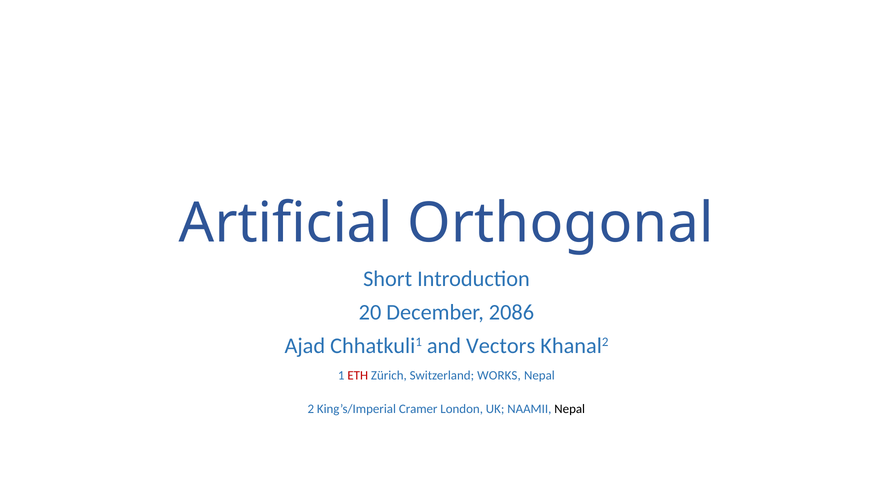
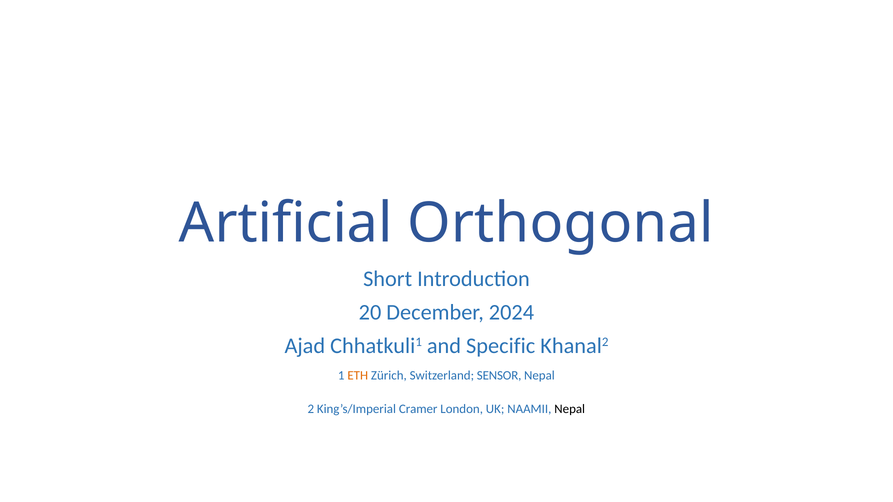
2086: 2086 -> 2024 (511, 313)
Vectors: Vectors -> Specific (501, 346)
ETH colour: red -> orange (358, 376)
WORKS: WORKS -> SENSOR (499, 376)
